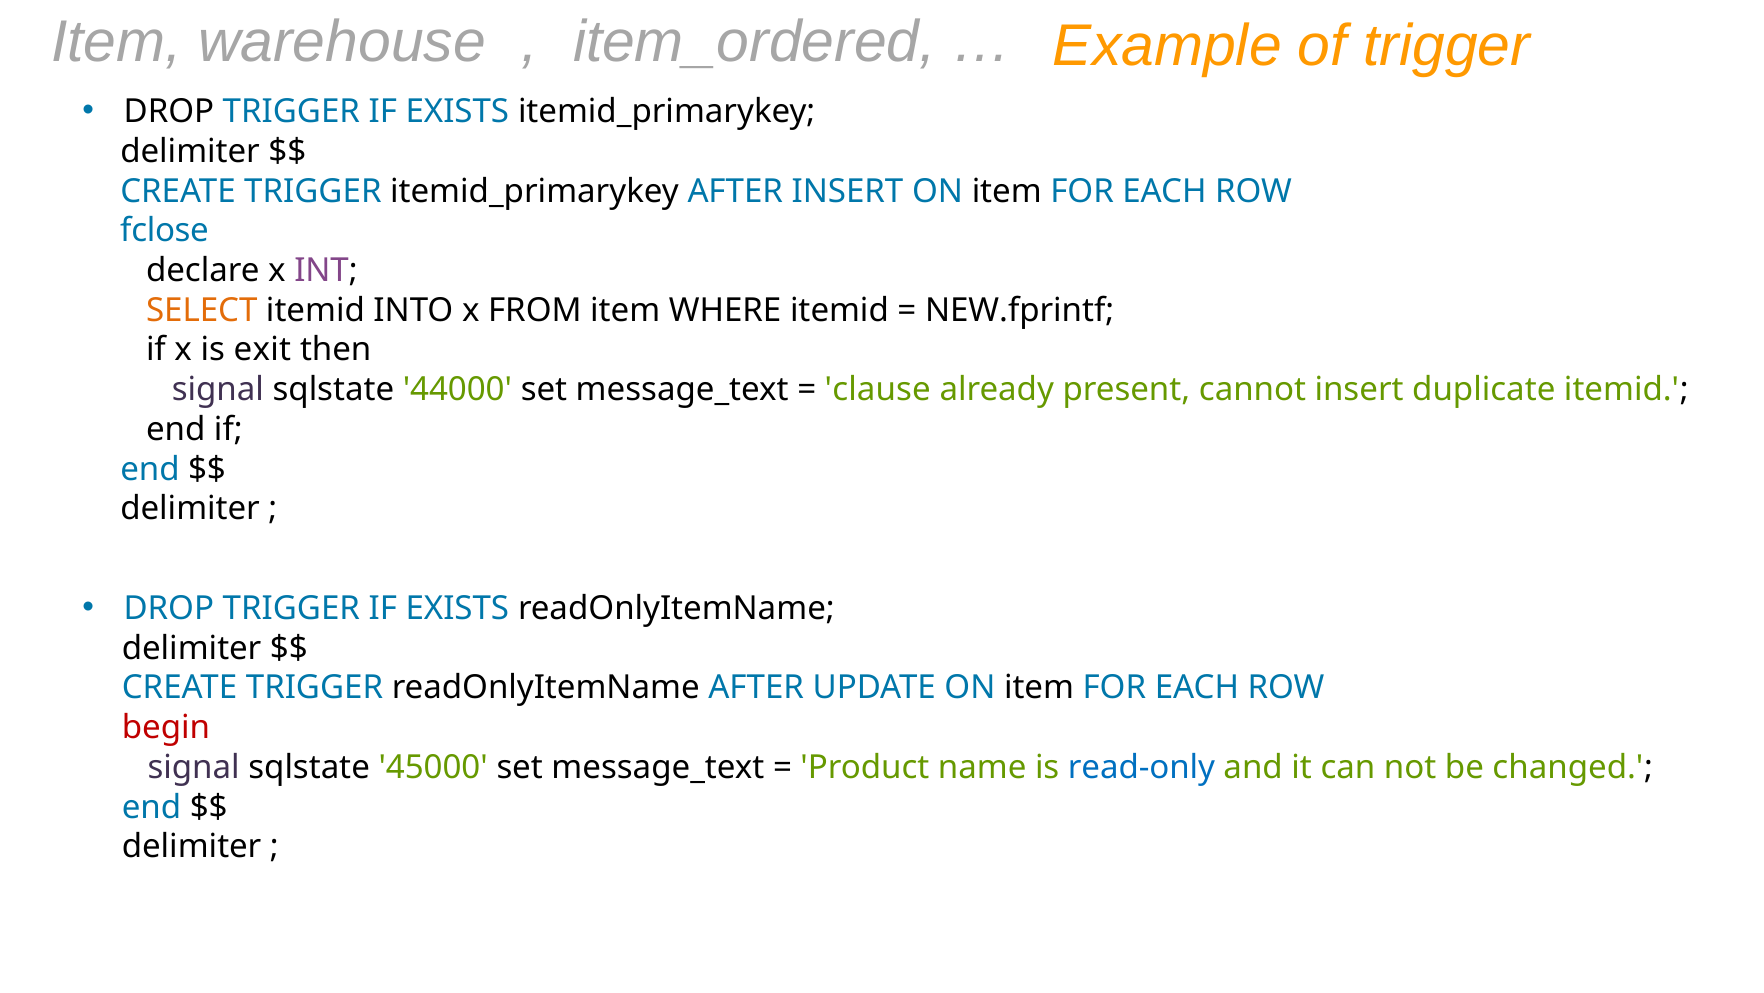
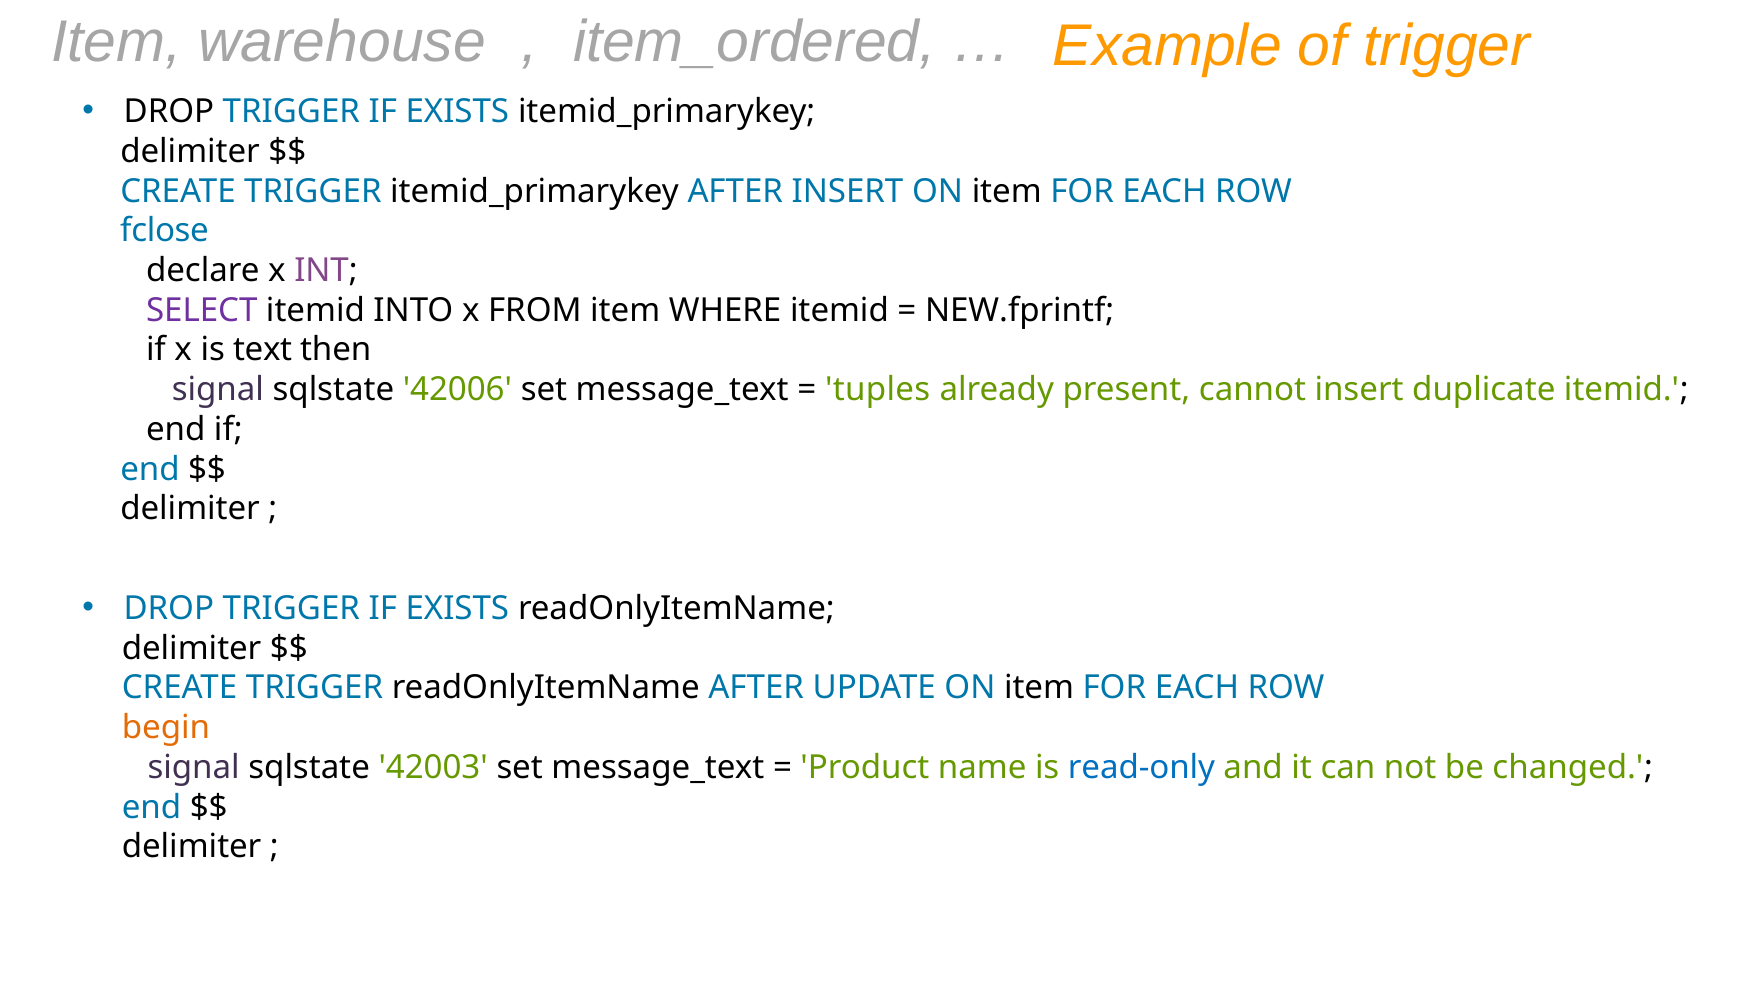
SELECT colour: orange -> purple (202, 310)
exit: exit -> text (263, 350)
44000: 44000 -> 42006 (457, 390)
clause: clause -> tuples (878, 390)
begin colour: red -> orange (166, 727)
45000: 45000 -> 42003 (433, 767)
